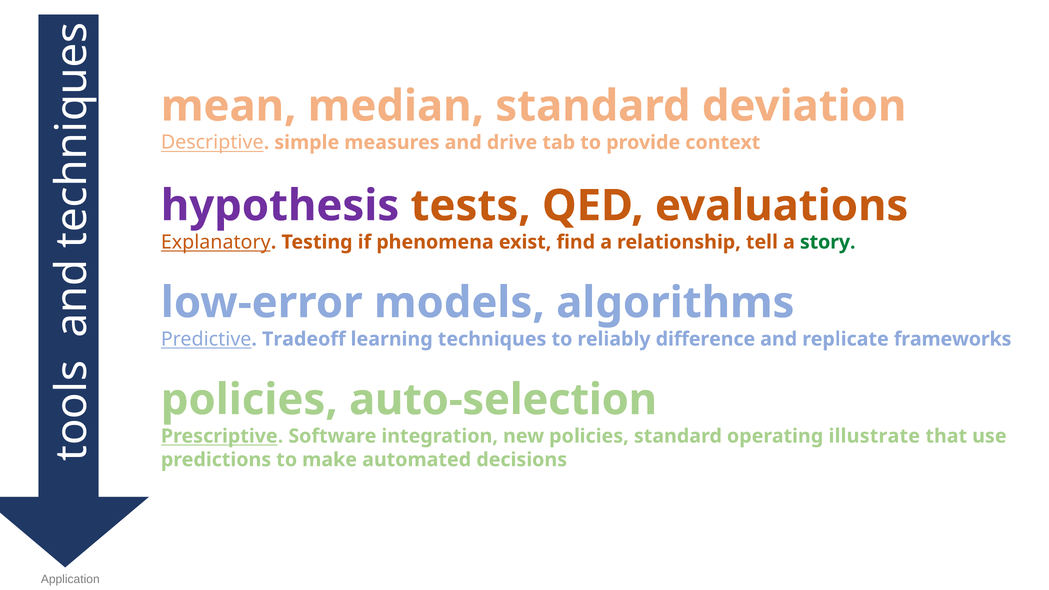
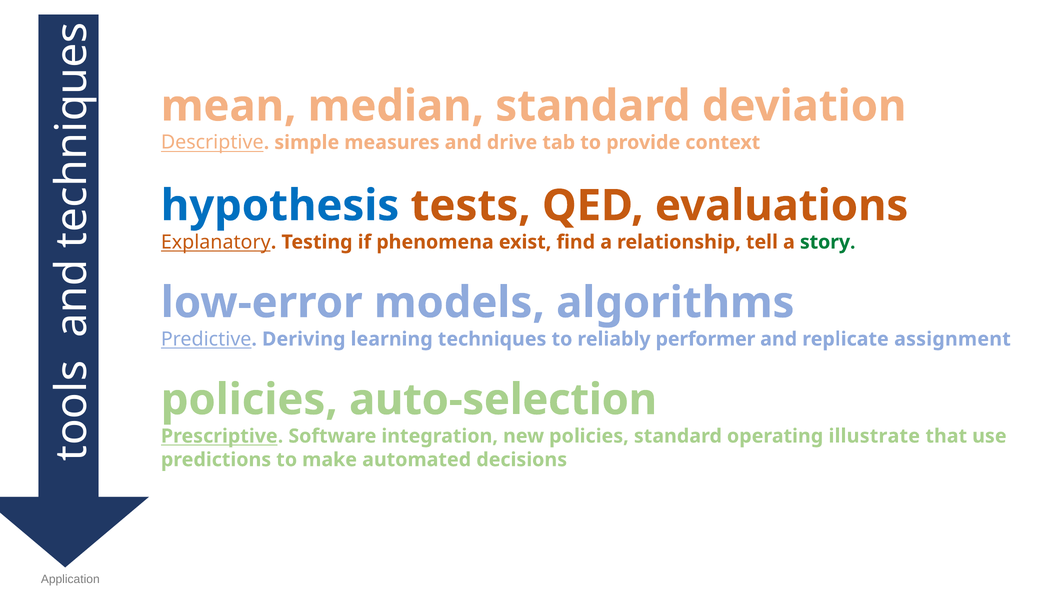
hypothesis colour: purple -> blue (280, 206)
Tradeoff: Tradeoff -> Deriving (304, 339)
difference: difference -> performer (705, 339)
frameworks: frameworks -> assignment (952, 339)
